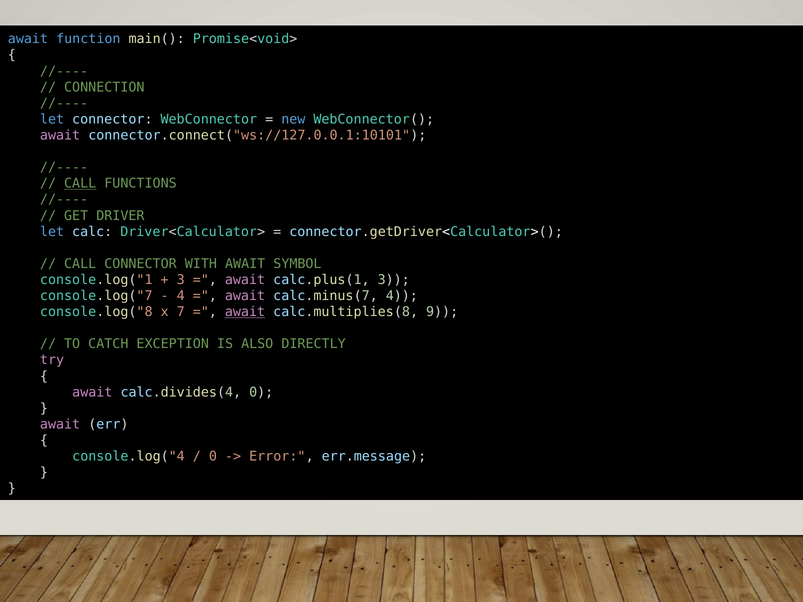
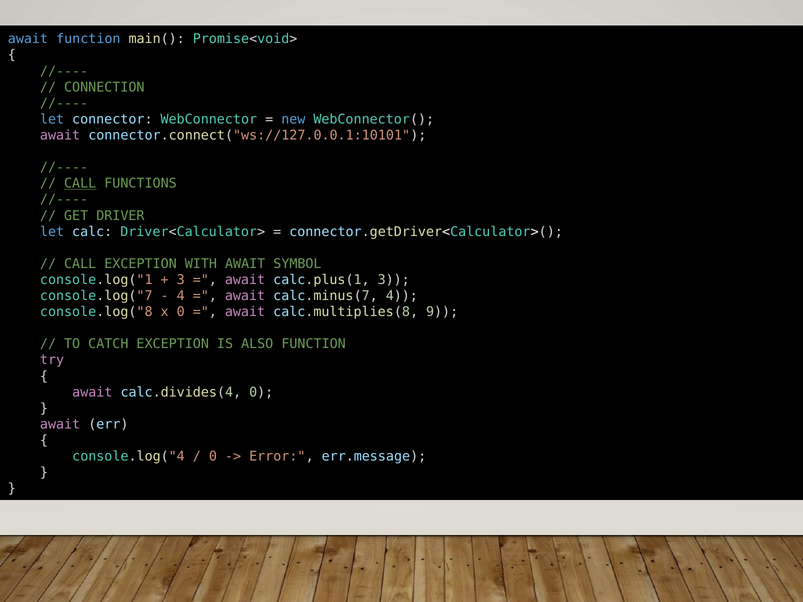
CALL CONNECTOR: CONNECTOR -> EXCEPTION (141, 264)
x 7: 7 -> 0 (181, 312)
await underline: present -> none (245, 312)
ALSO DIRECTLY: DIRECTLY -> FUNCTION (314, 344)
